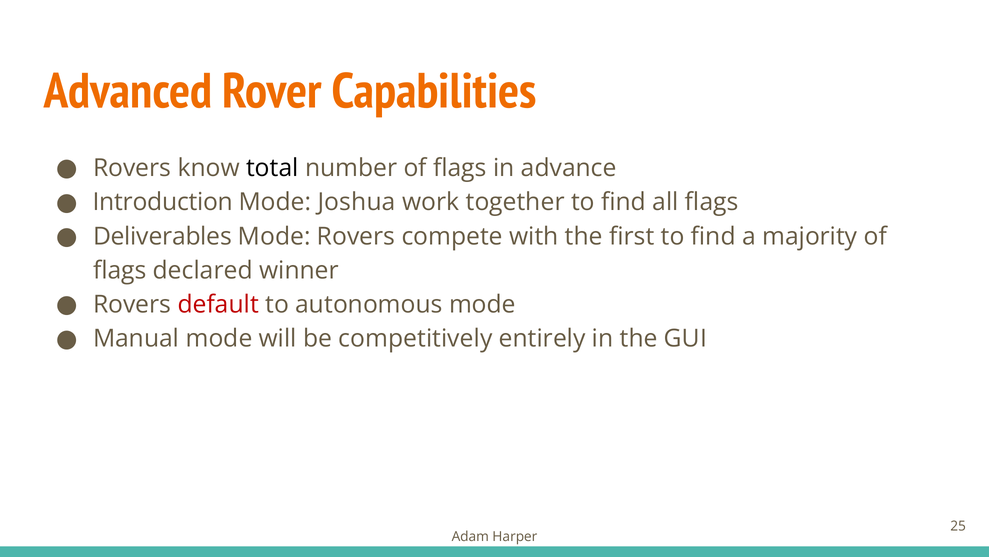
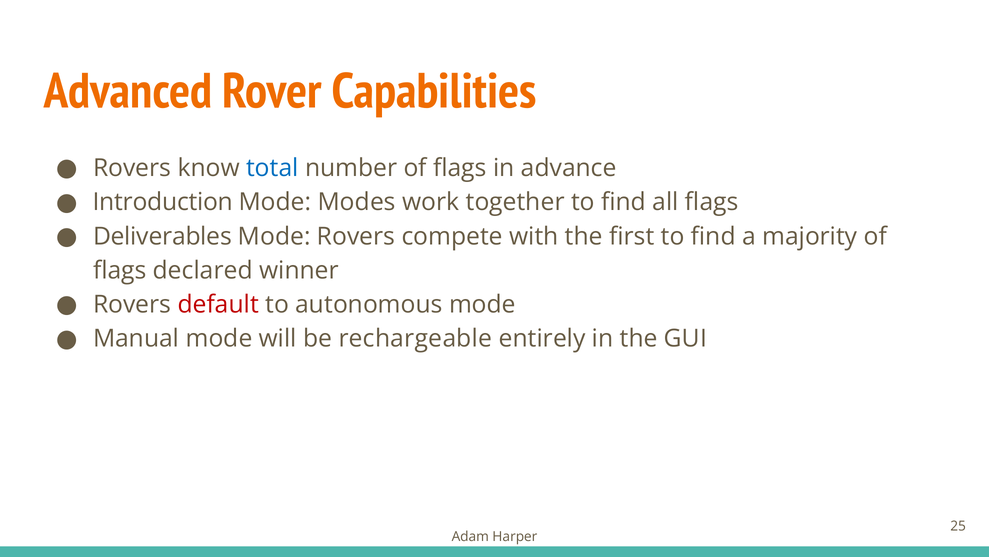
total colour: black -> blue (272, 168)
Joshua: Joshua -> Modes (357, 202)
competitively: competitively -> rechargeable (415, 338)
